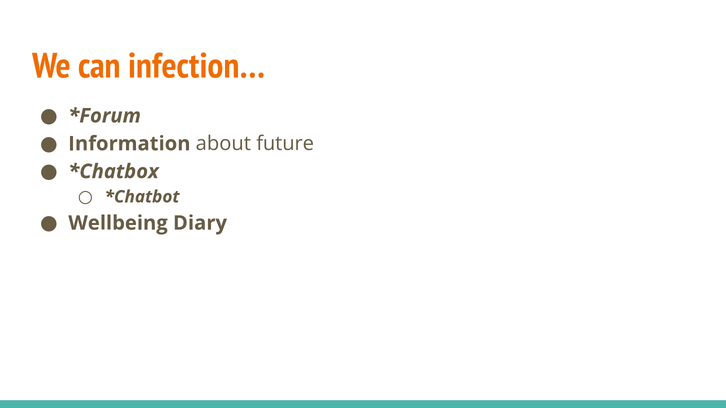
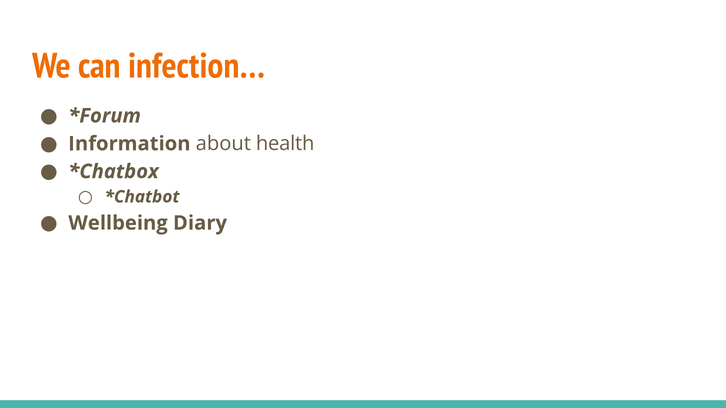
future: future -> health (285, 144)
